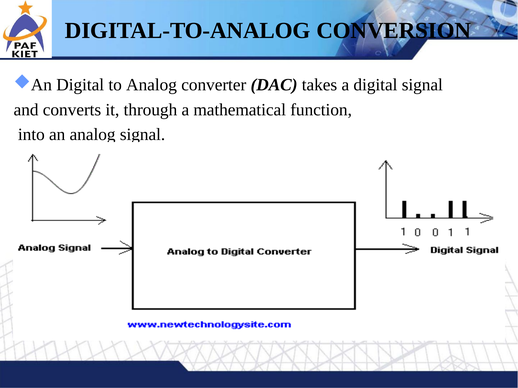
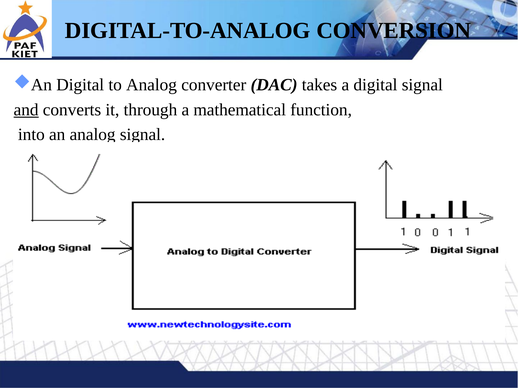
and underline: none -> present (26, 110)
